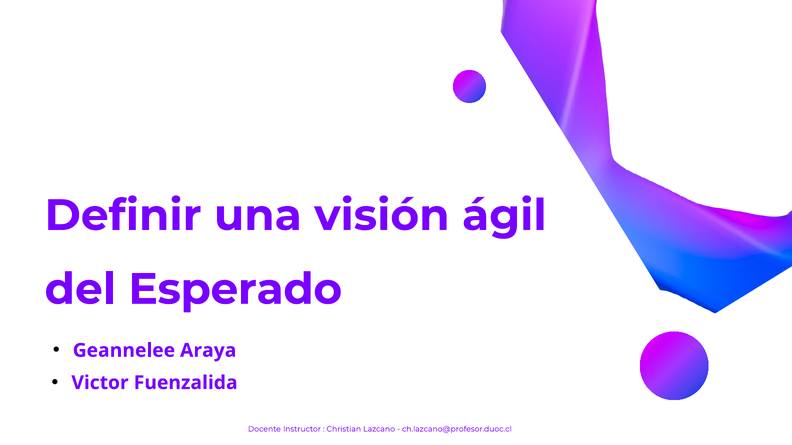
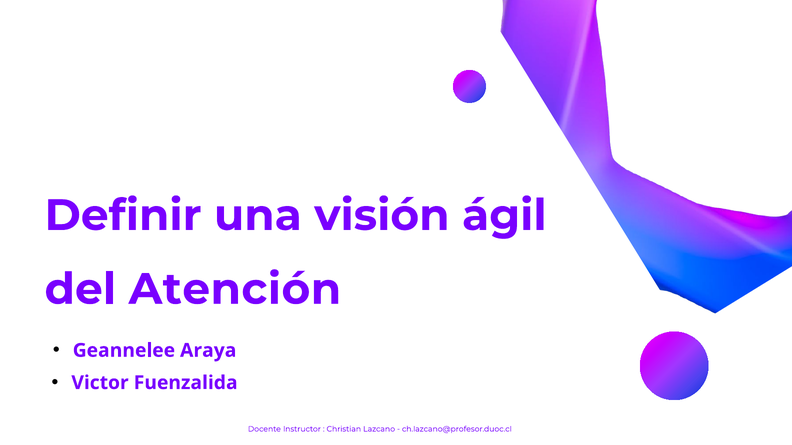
Esperado: Esperado -> Atención (235, 290)
